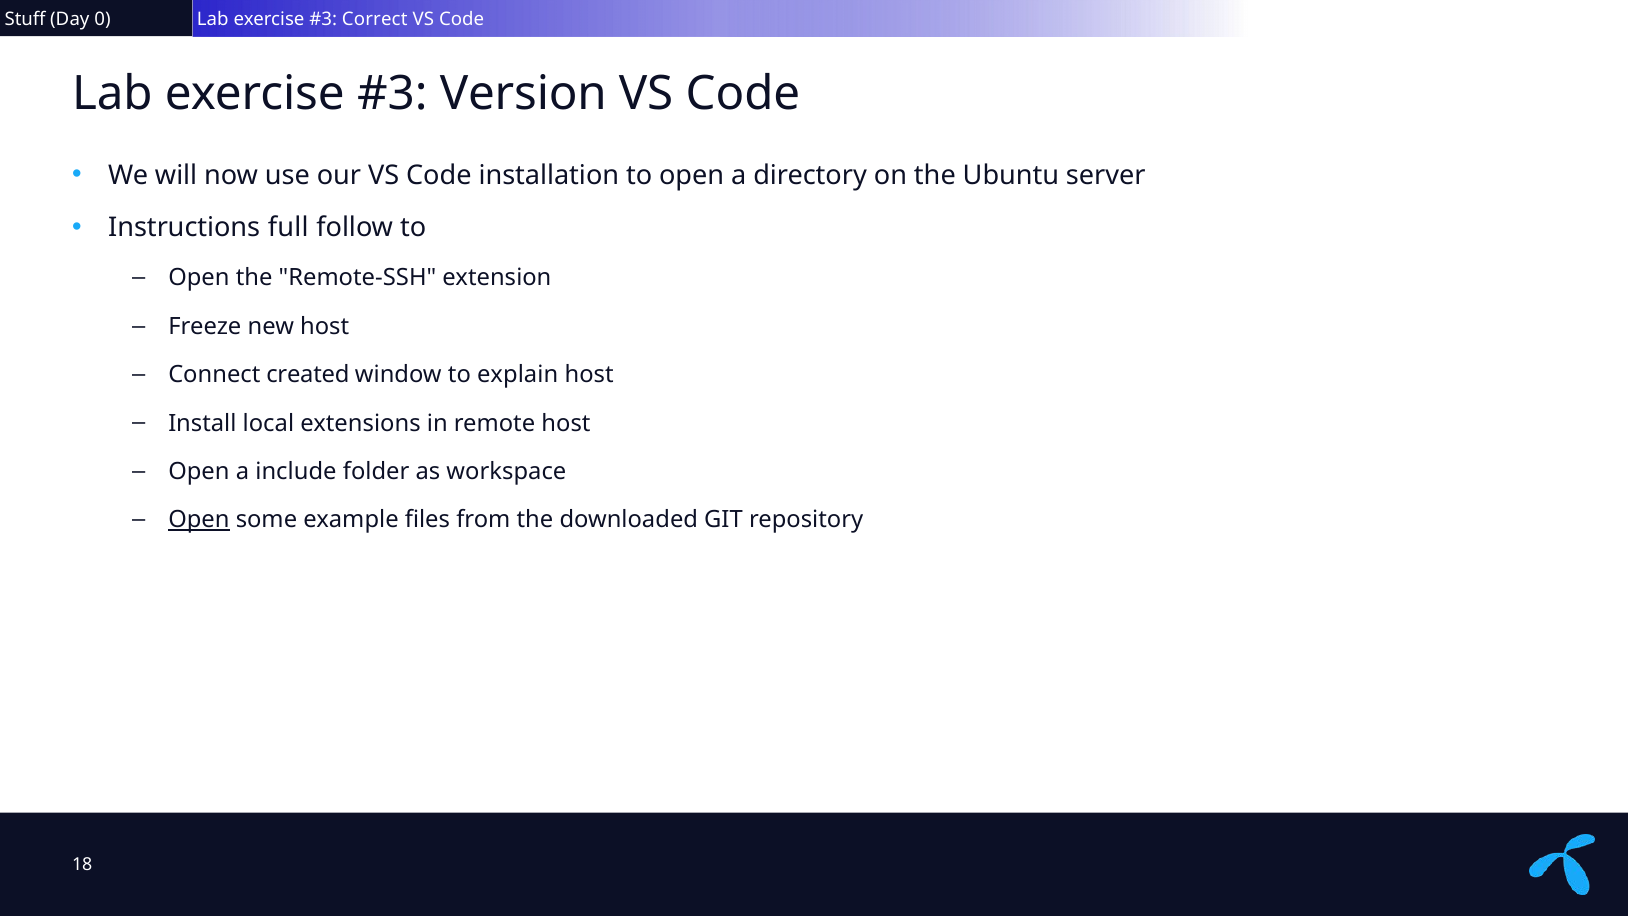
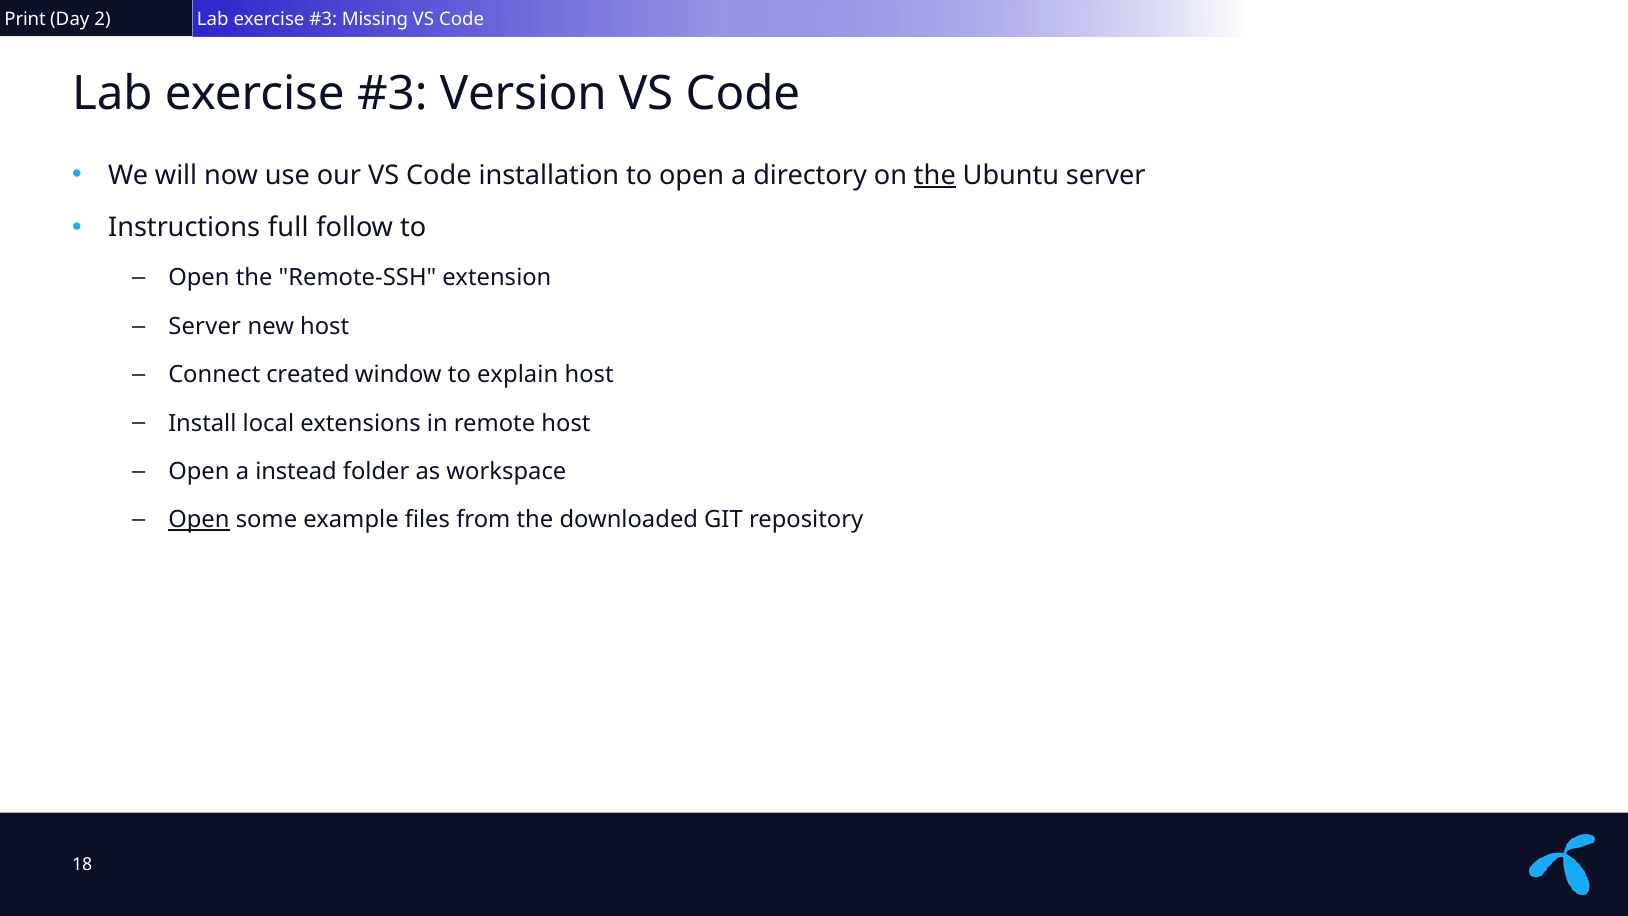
Stuff: Stuff -> Print (25, 19)
0: 0 -> 2 (102, 19)
Correct: Correct -> Missing (375, 19)
the underline: none -> present (935, 175)
Freeze: Freeze -> Server (205, 326)
include: include -> instead (296, 471)
